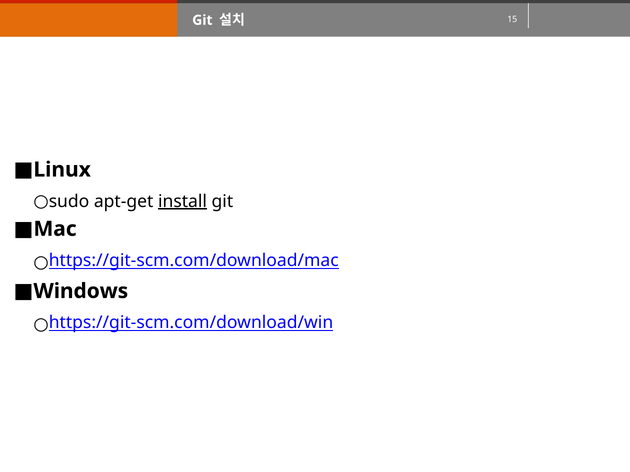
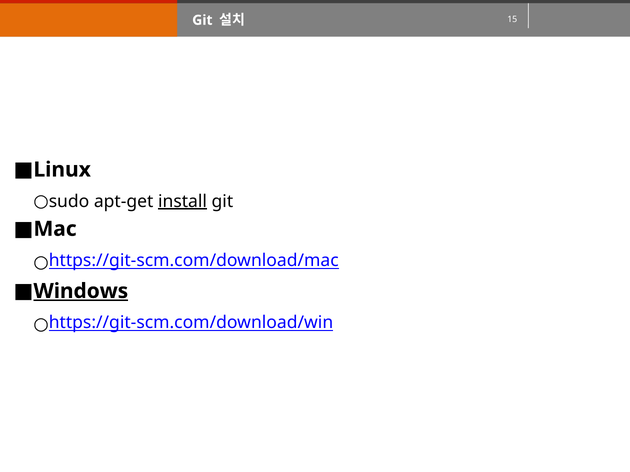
Windows underline: none -> present (81, 291)
